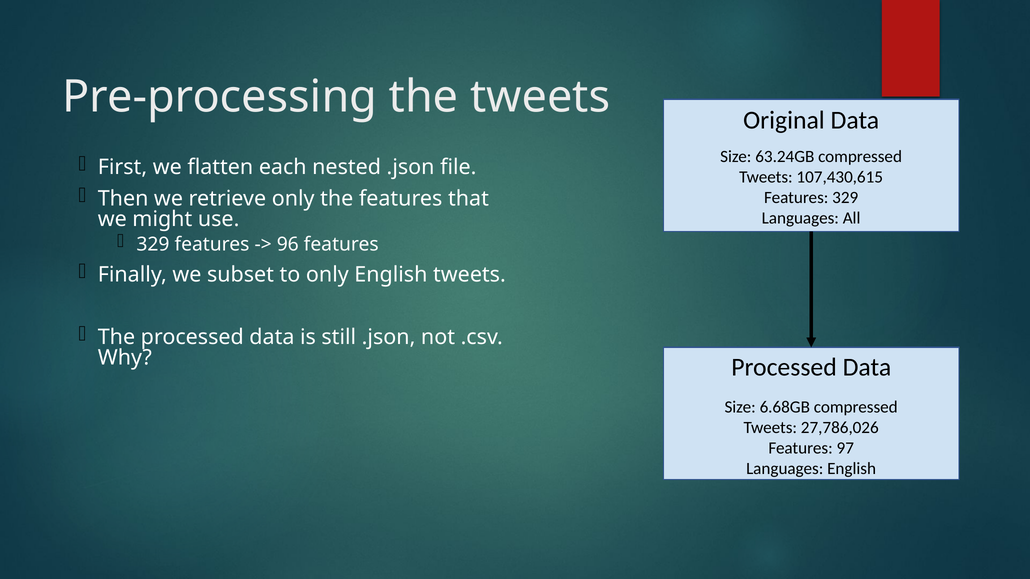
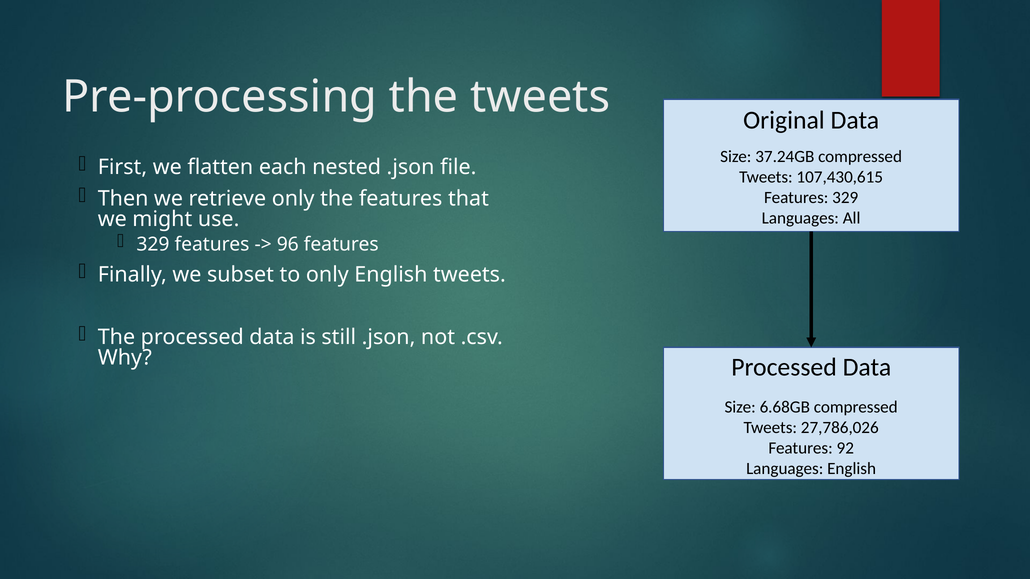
63.24GB: 63.24GB -> 37.24GB (785, 156)
97: 97 -> 92 (845, 448)
